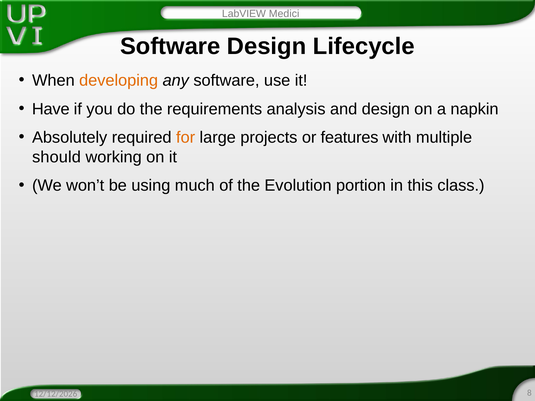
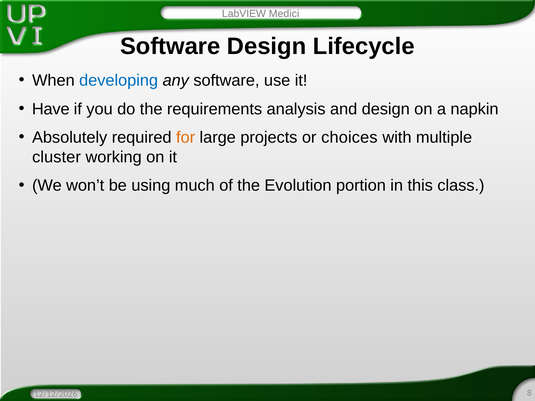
developing colour: orange -> blue (119, 81)
features: features -> choices (349, 138)
should: should -> cluster (56, 157)
